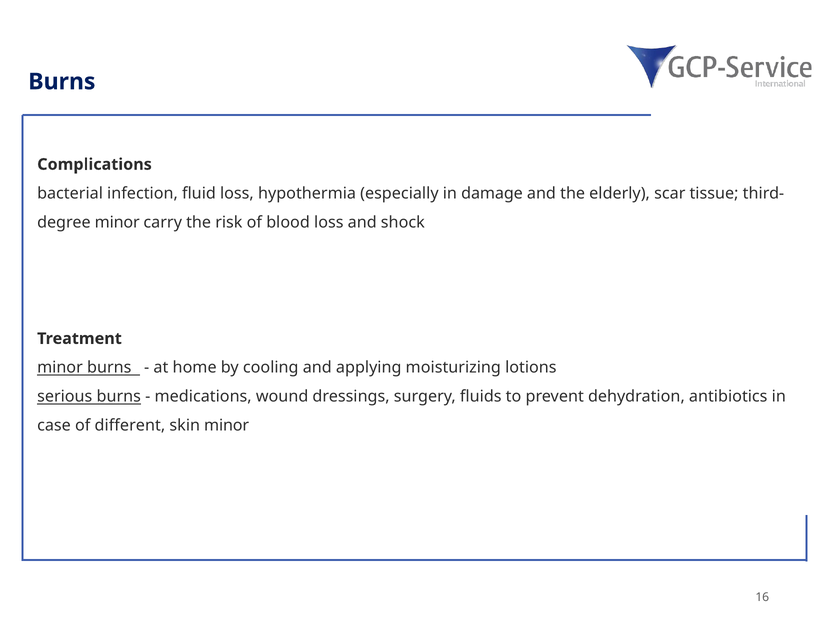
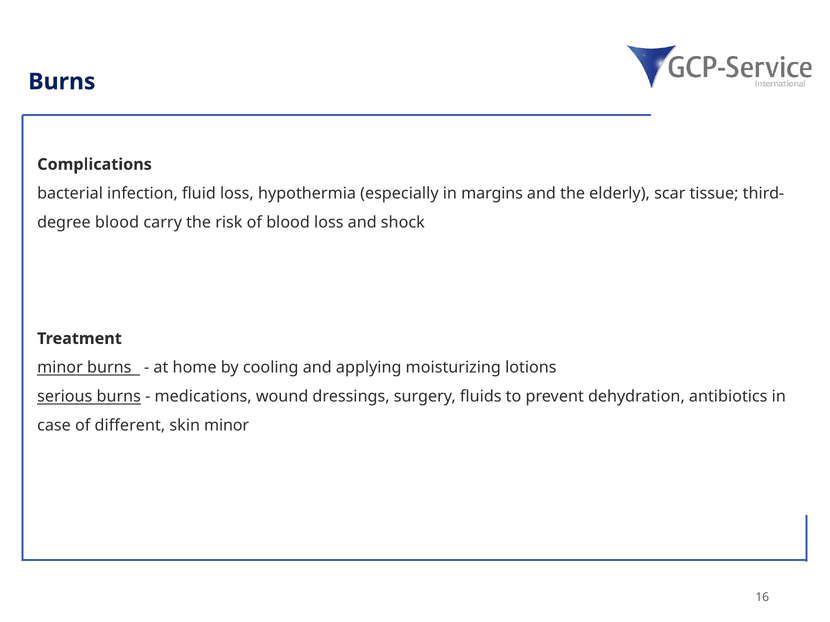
damage: damage -> margins (492, 194)
minor: minor -> blood (117, 223)
